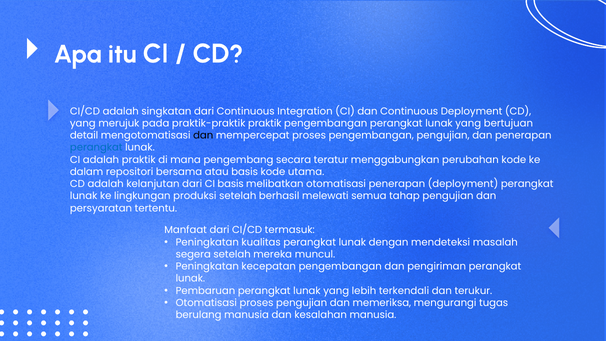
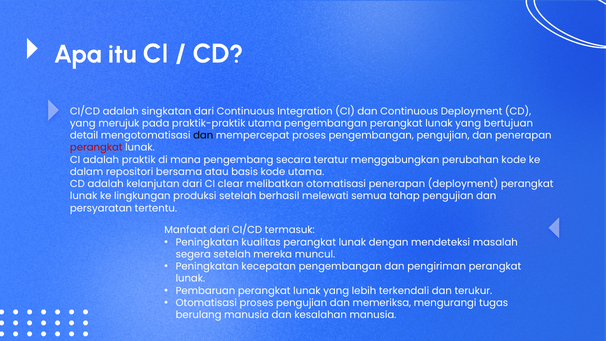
praktik-praktik praktik: praktik -> utama (265, 123)
perangkat colour: blue -> red (96, 148)
CI basis: basis -> clear (231, 184)
